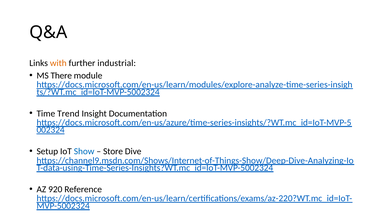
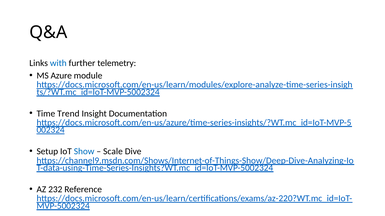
with colour: orange -> blue (58, 63)
industrial: industrial -> telemetry (117, 63)
There: There -> Azure (61, 76)
Store: Store -> Scale (113, 152)
920: 920 -> 232 (55, 190)
